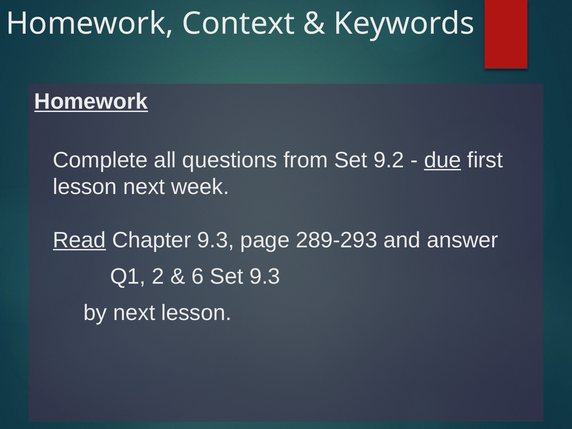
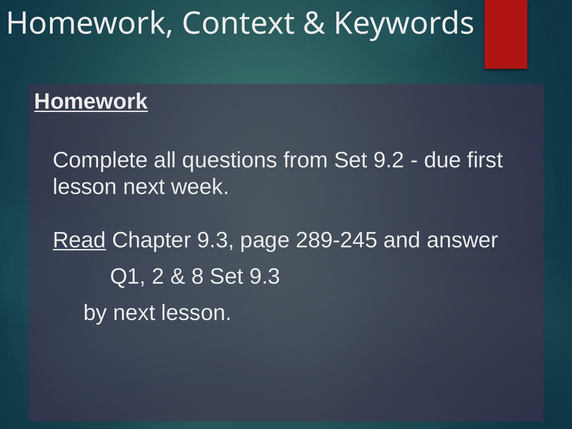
due underline: present -> none (443, 160)
289-293: 289-293 -> 289-245 (337, 240)
6: 6 -> 8 (198, 276)
